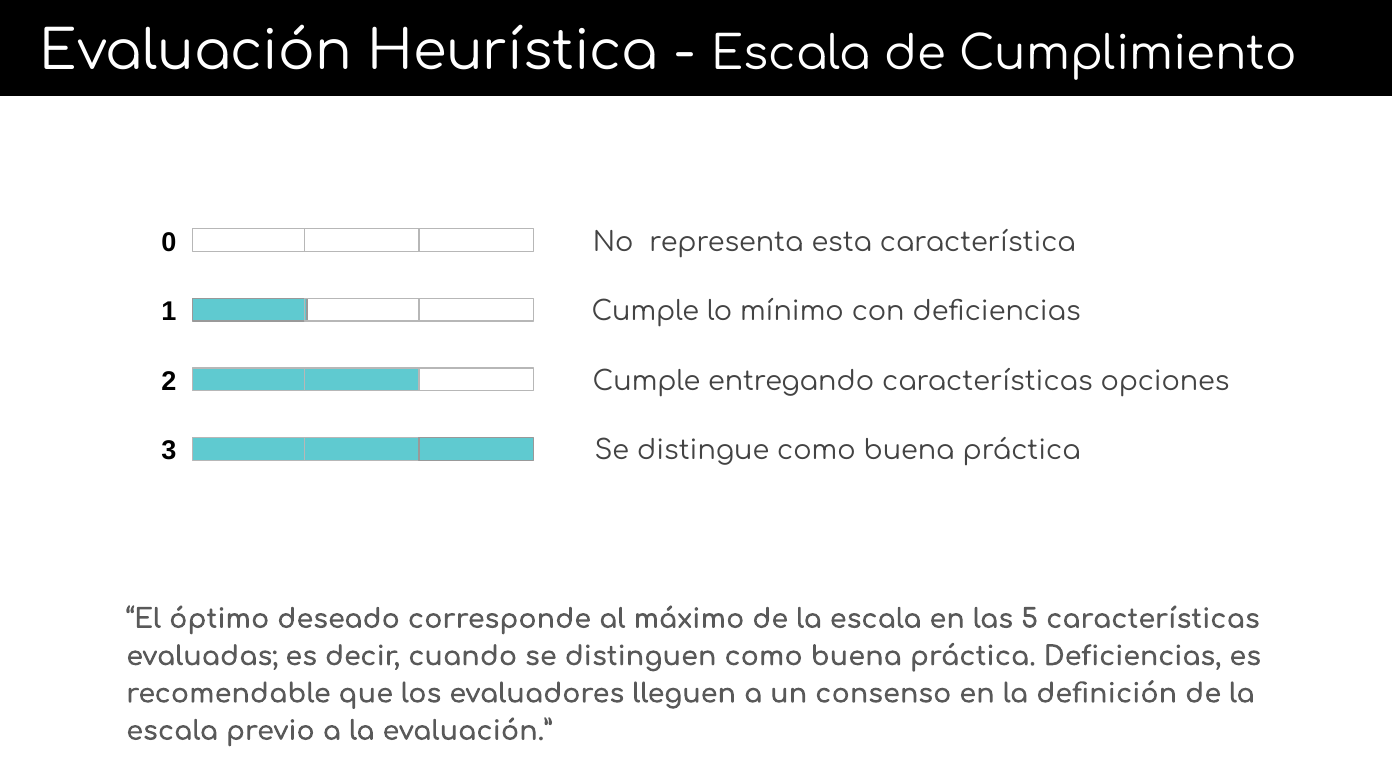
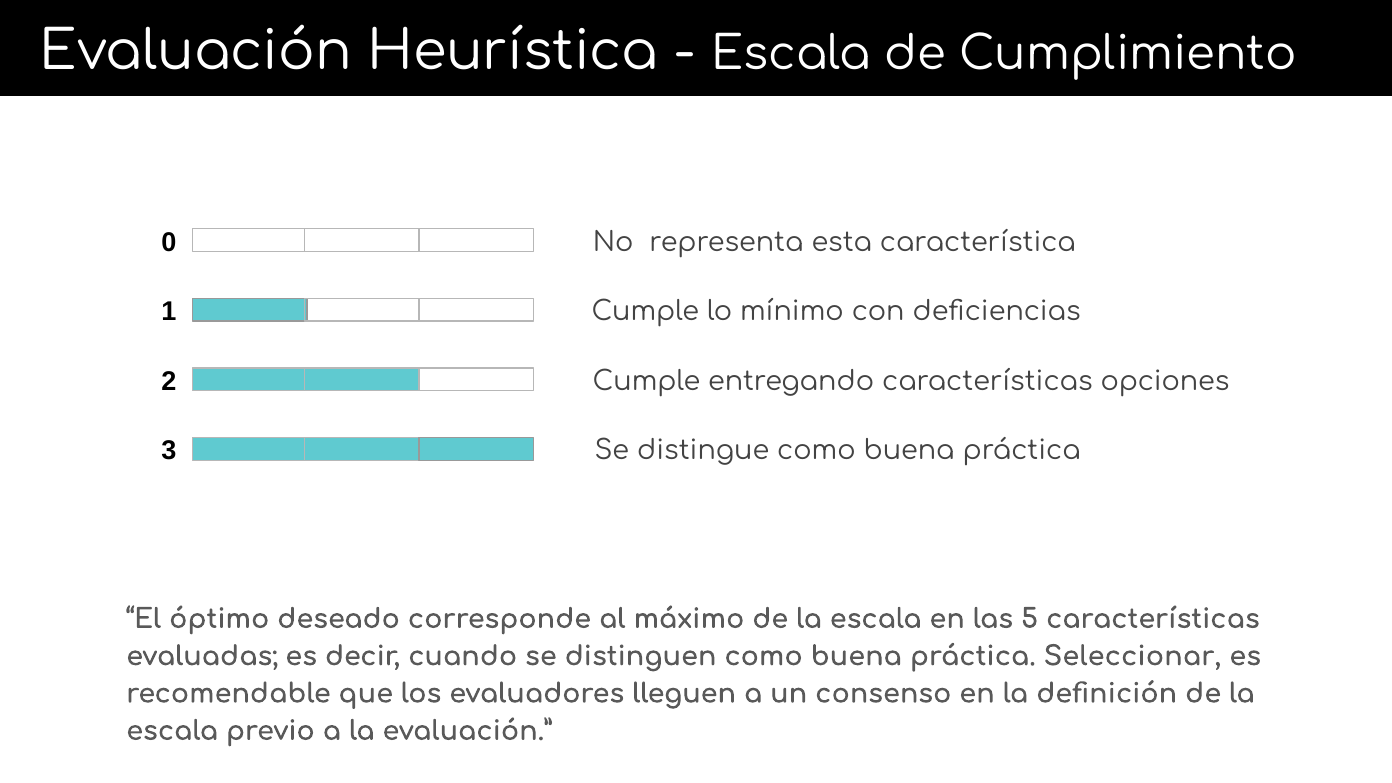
práctica Deficiencias: Deficiencias -> Seleccionar (1132, 656)
